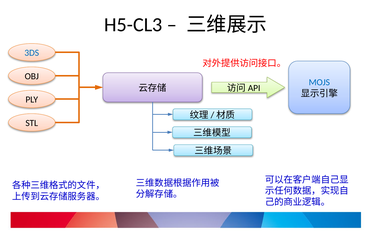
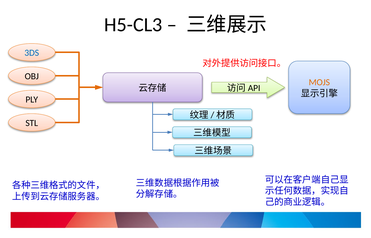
MOJS colour: blue -> orange (319, 82)
